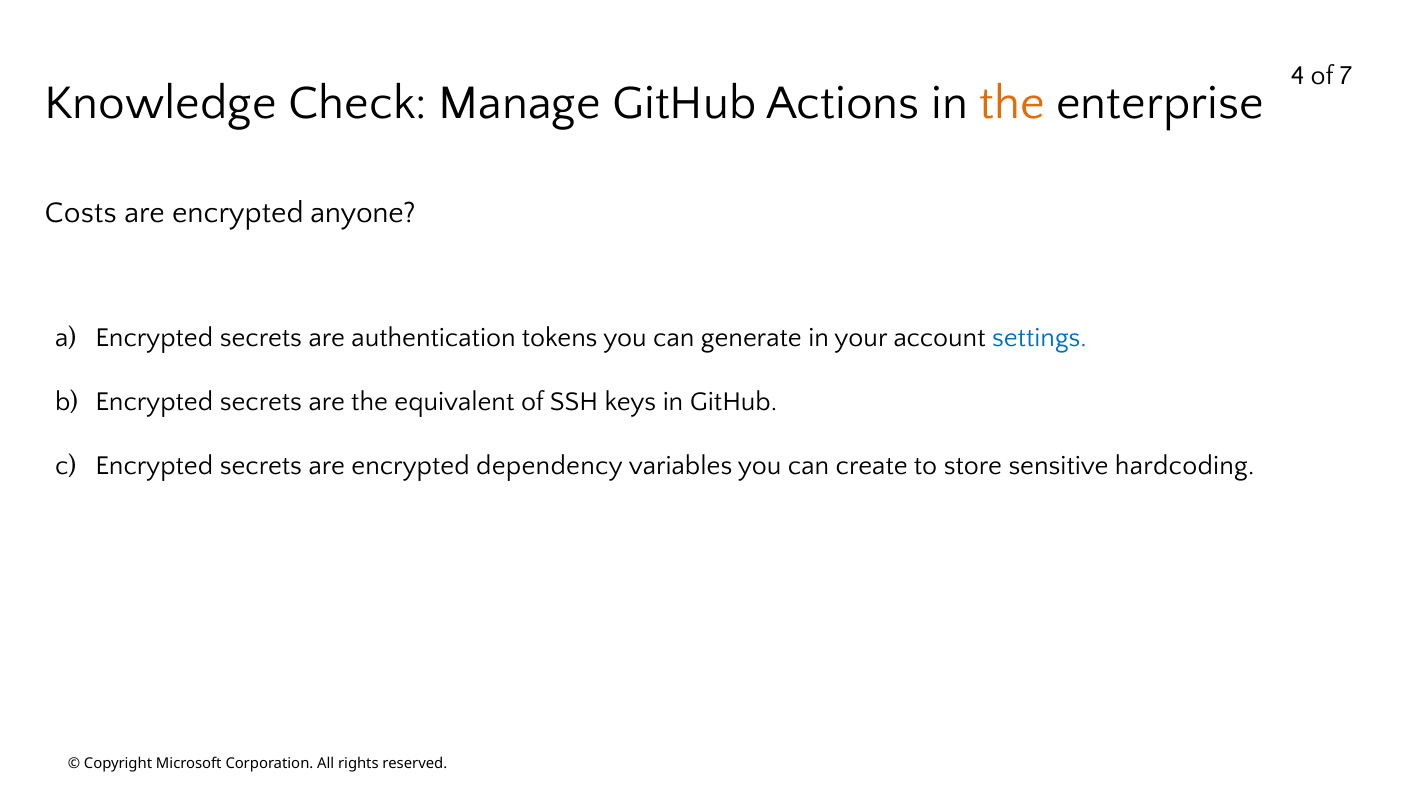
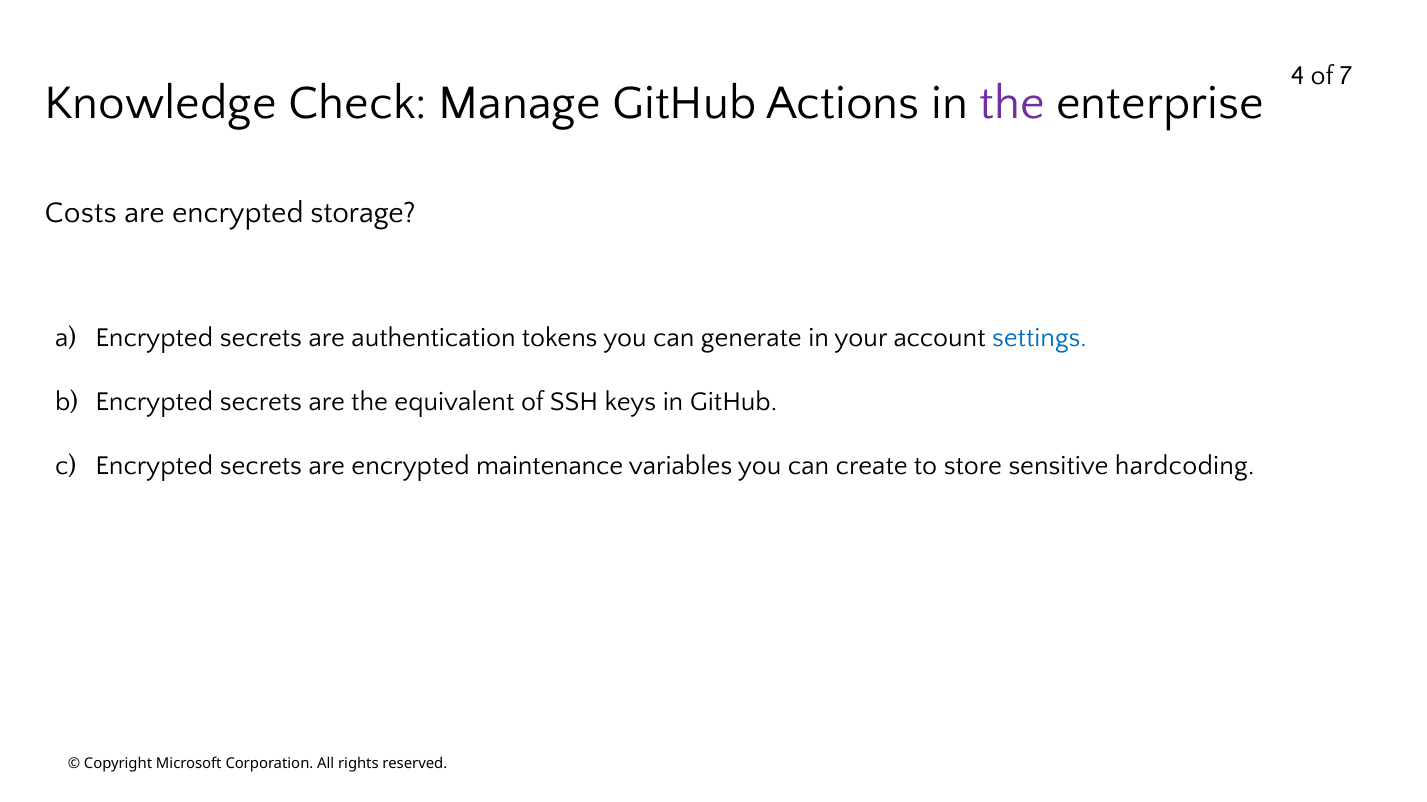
the colour: orange -> purple (1012, 103)
anyone: anyone -> storage (363, 213)
dependency: dependency -> maintenance (550, 466)
